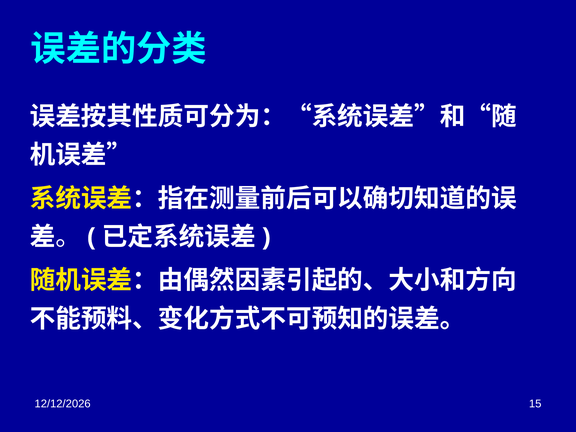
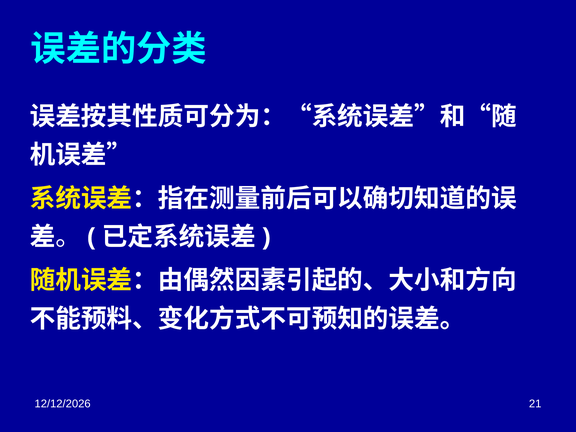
15: 15 -> 21 (535, 404)
